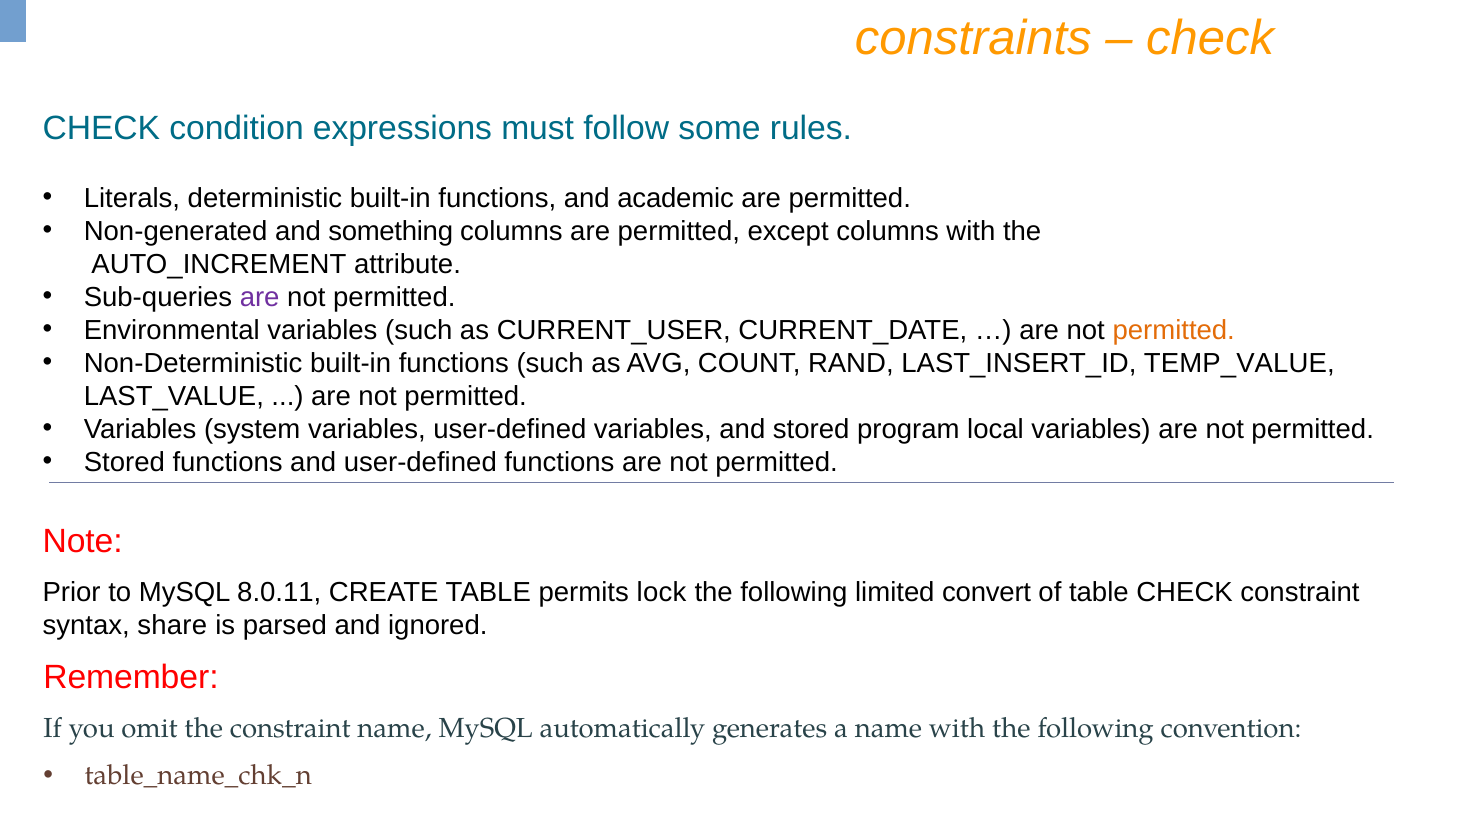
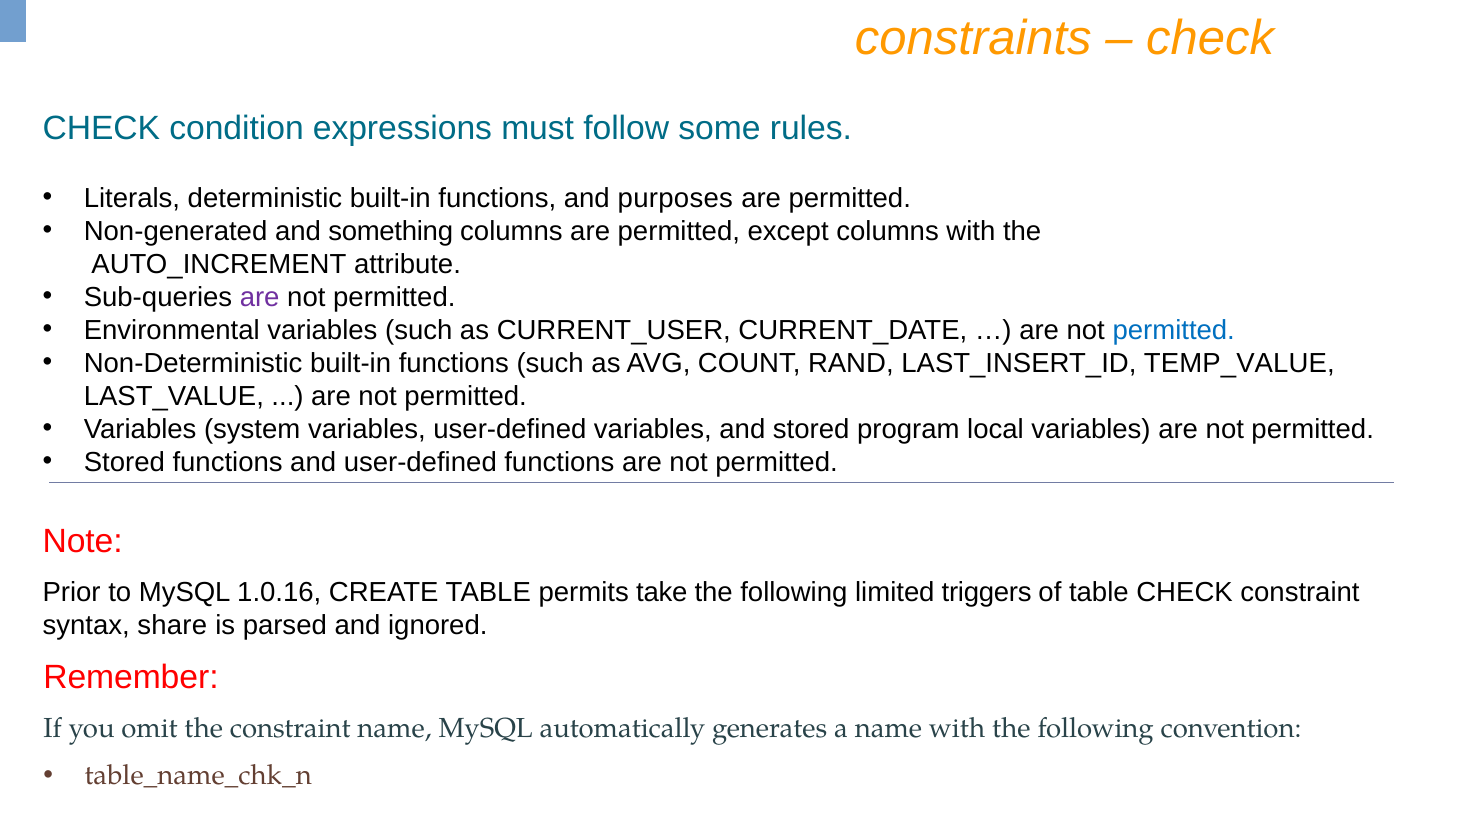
academic: academic -> purposes (675, 198)
permitted colour: orange -> blue (1174, 330)
8.0.11: 8.0.11 -> 1.0.16 (279, 593)
lock: lock -> take (662, 593)
convert: convert -> triggers (987, 593)
